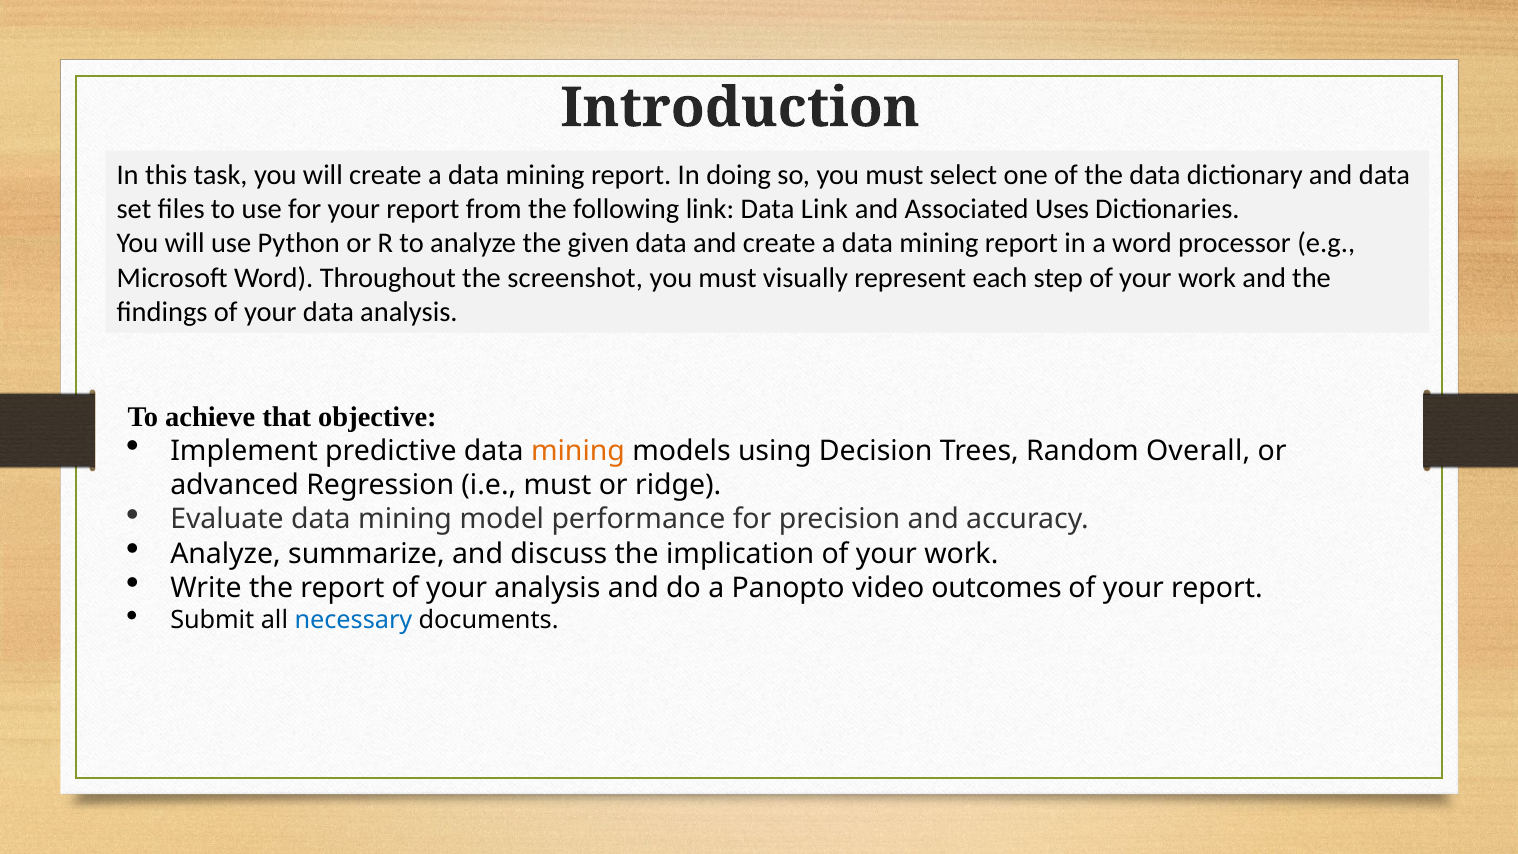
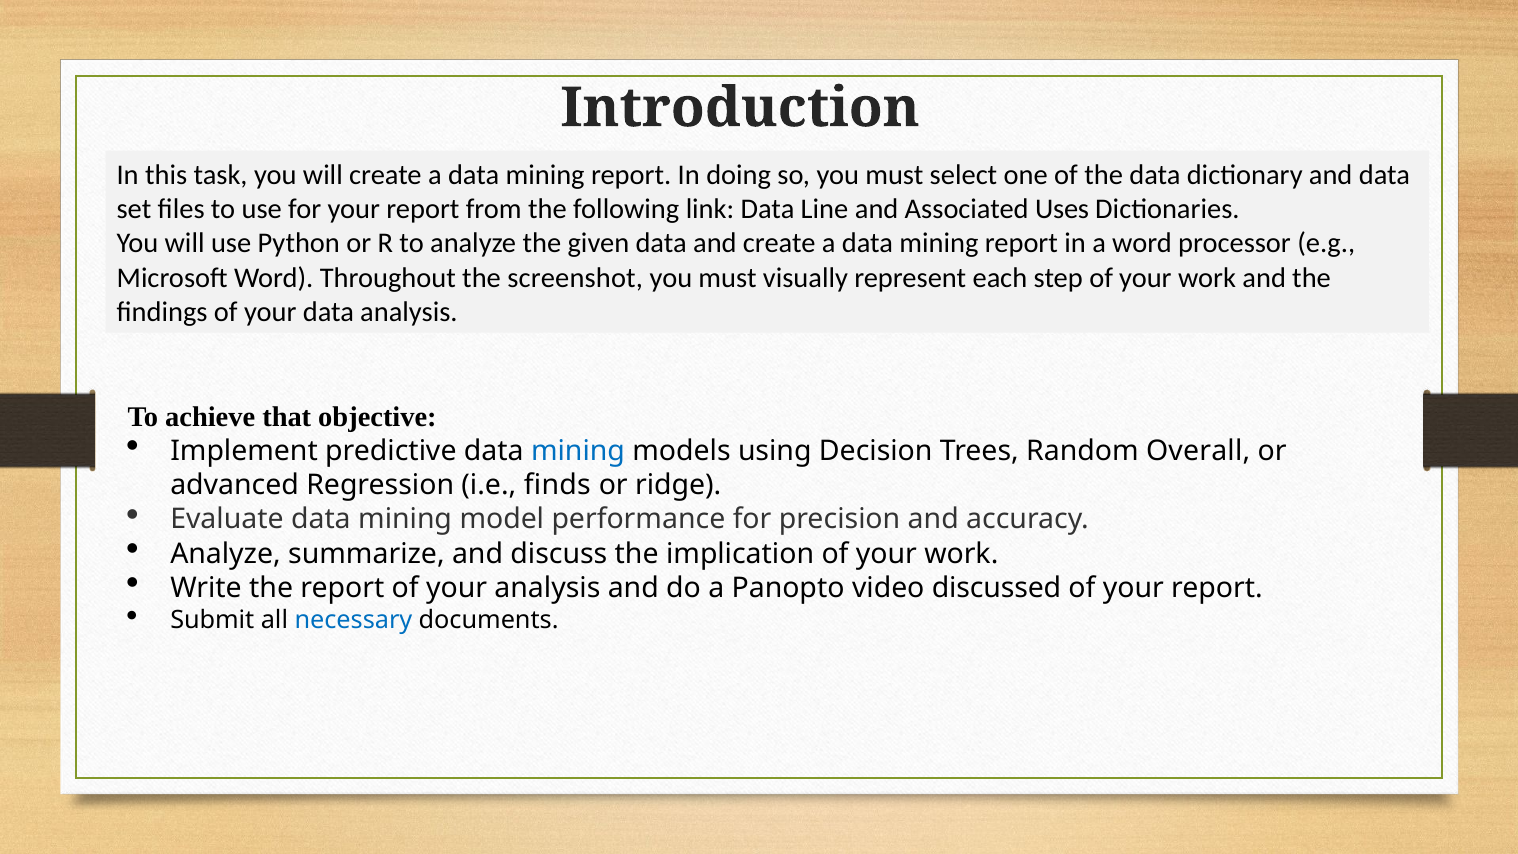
Data Link: Link -> Line (825, 209)
mining colour: orange -> blue (578, 451)
i.e must: must -> finds (557, 485)
outcomes: outcomes -> discussed (997, 588)
